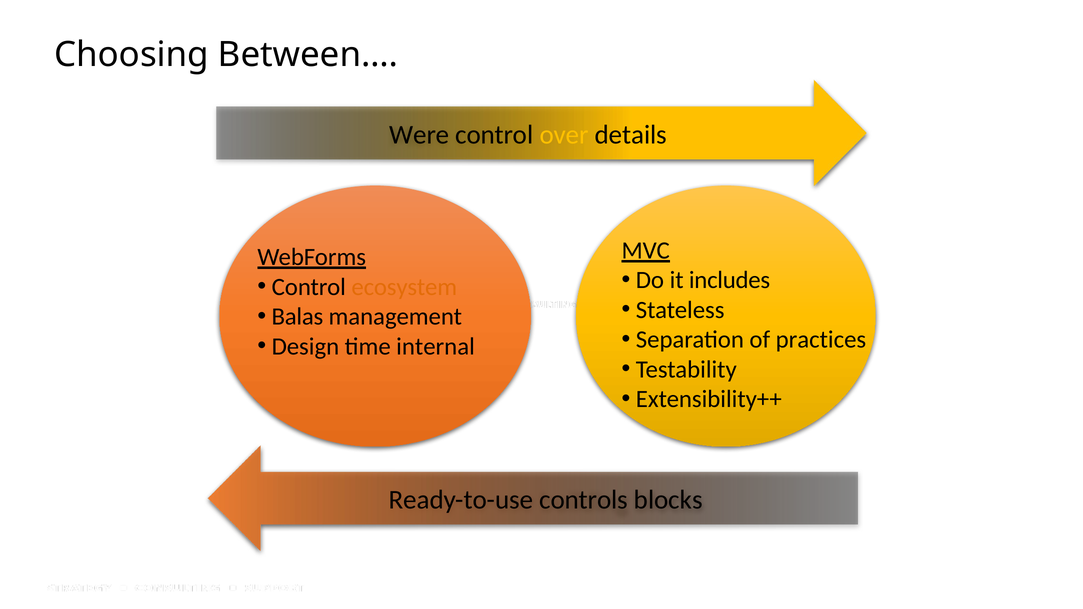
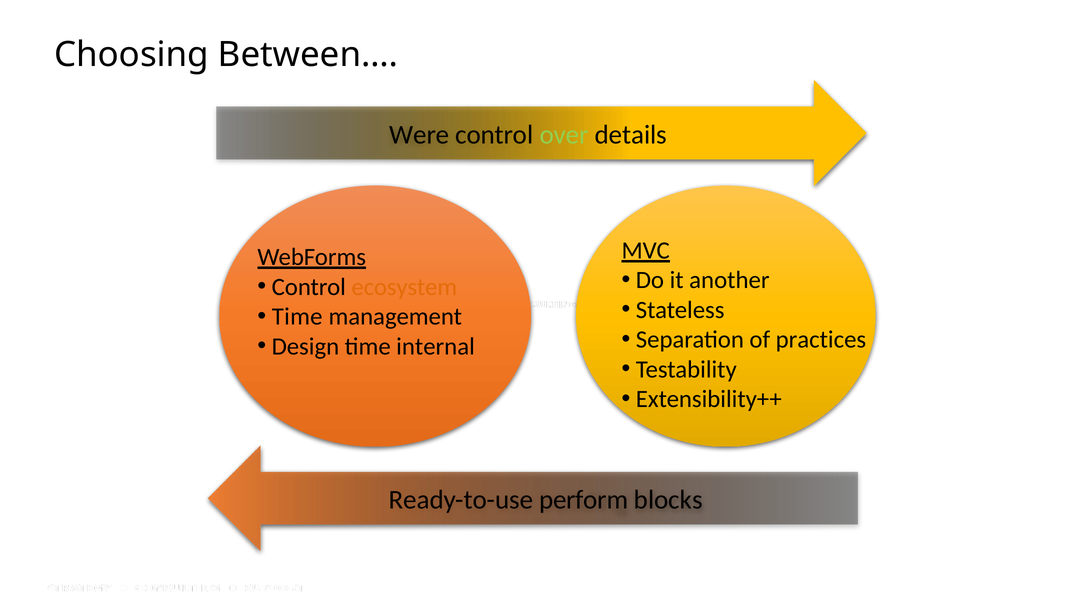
over colour: yellow -> light green (564, 135)
includes: includes -> another (729, 280)
Balas: Balas -> Time (297, 317)
controls: controls -> perform (584, 500)
